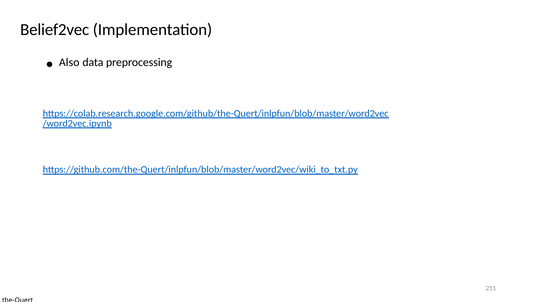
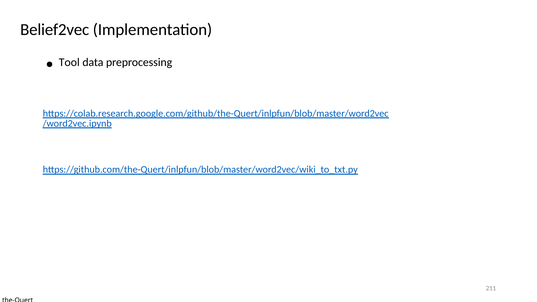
Also: Also -> Tool (69, 62)
